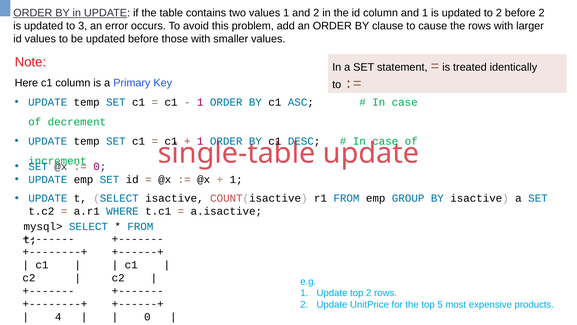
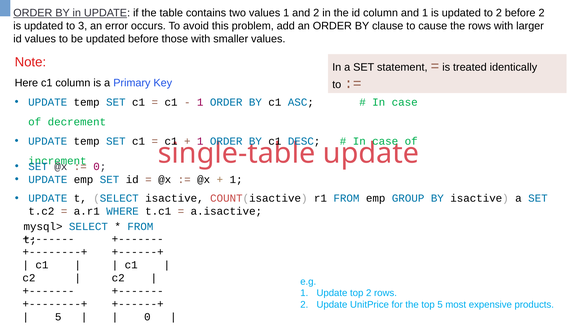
4: 4 -> 5 (58, 316)
